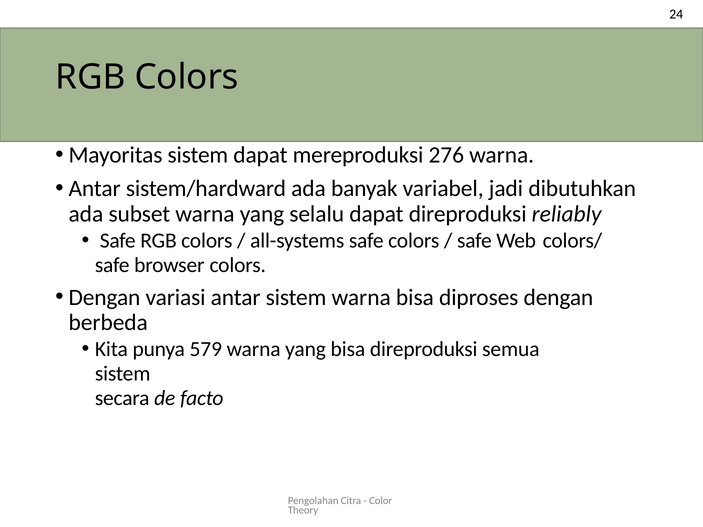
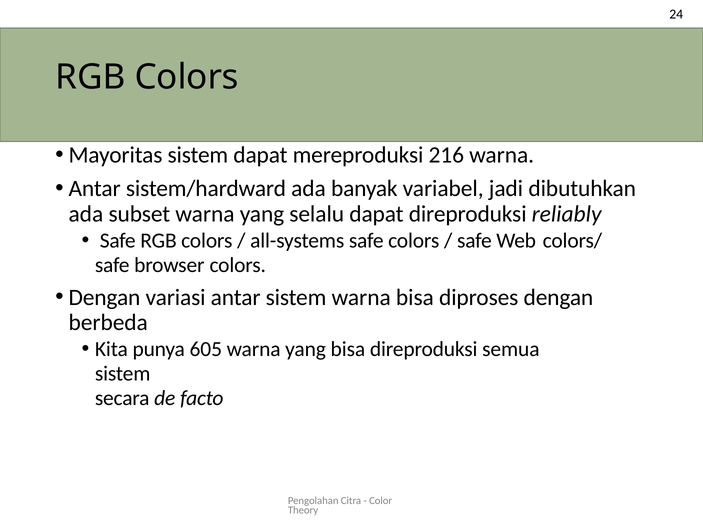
276: 276 -> 216 (446, 155)
579: 579 -> 605 (206, 350)
